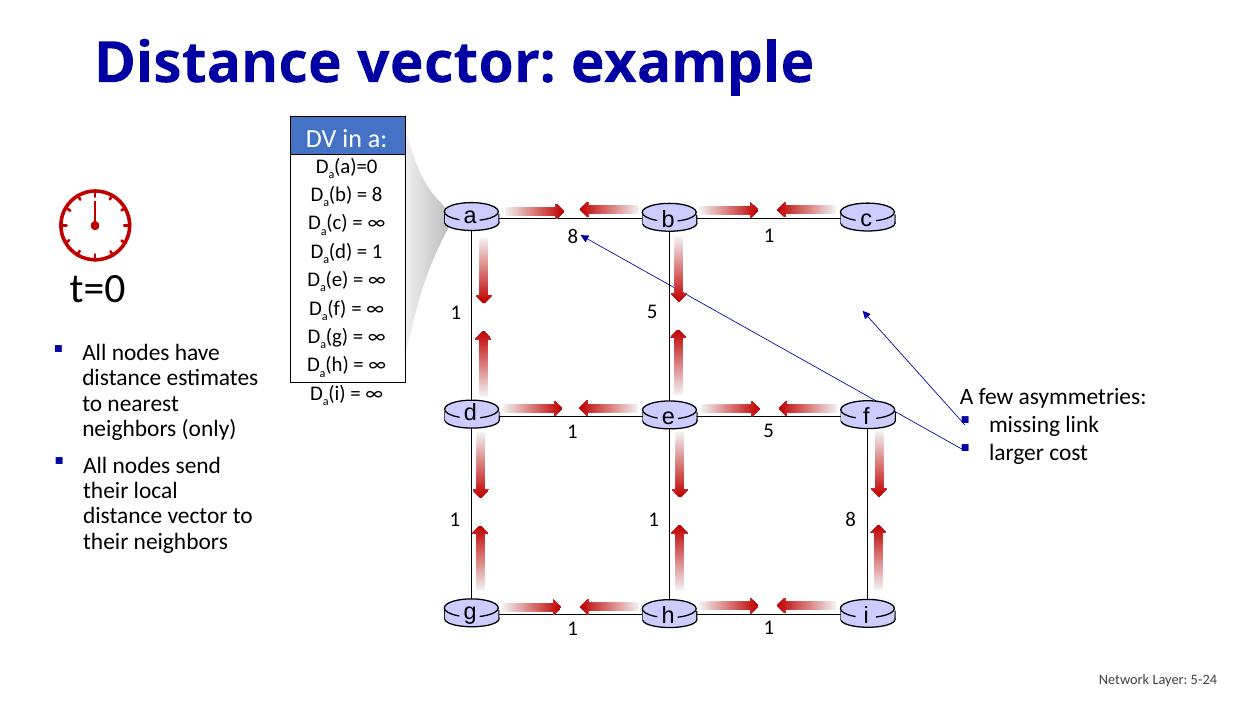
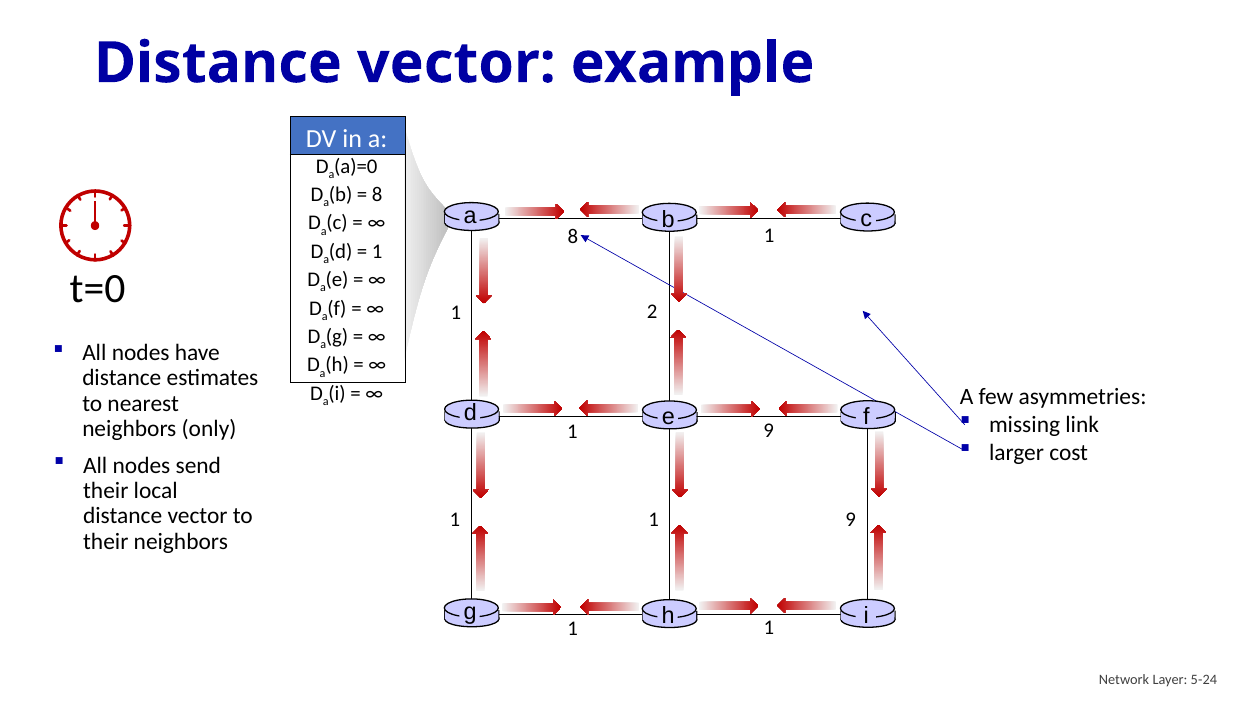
5: 5 -> 2 (652, 312)
5: 5 -> 9 (769, 431)
8: 8 -> 9 (851, 520)
